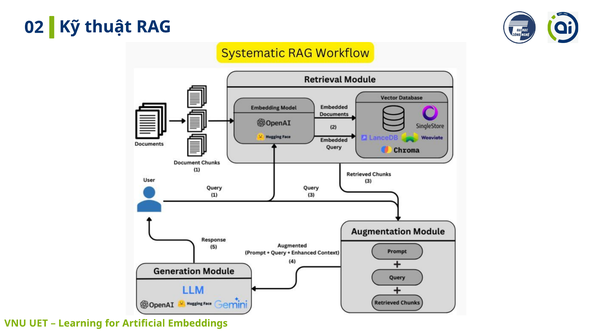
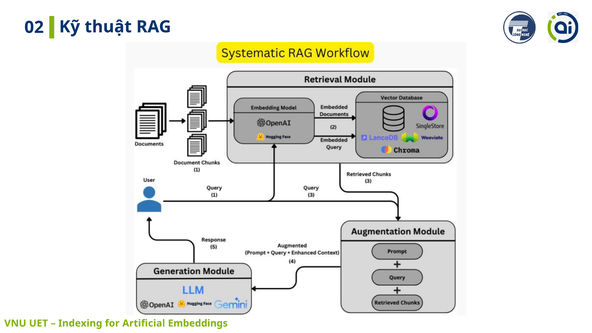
Learning: Learning -> Indexing (80, 323)
